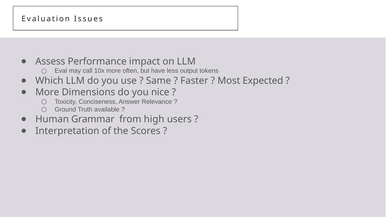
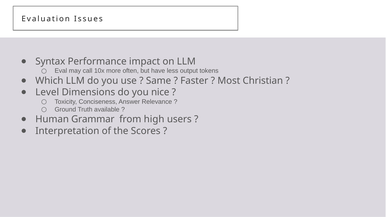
Assess: Assess -> Syntax (50, 61)
Expected: Expected -> Christian (263, 81)
More: More -> Level (47, 92)
